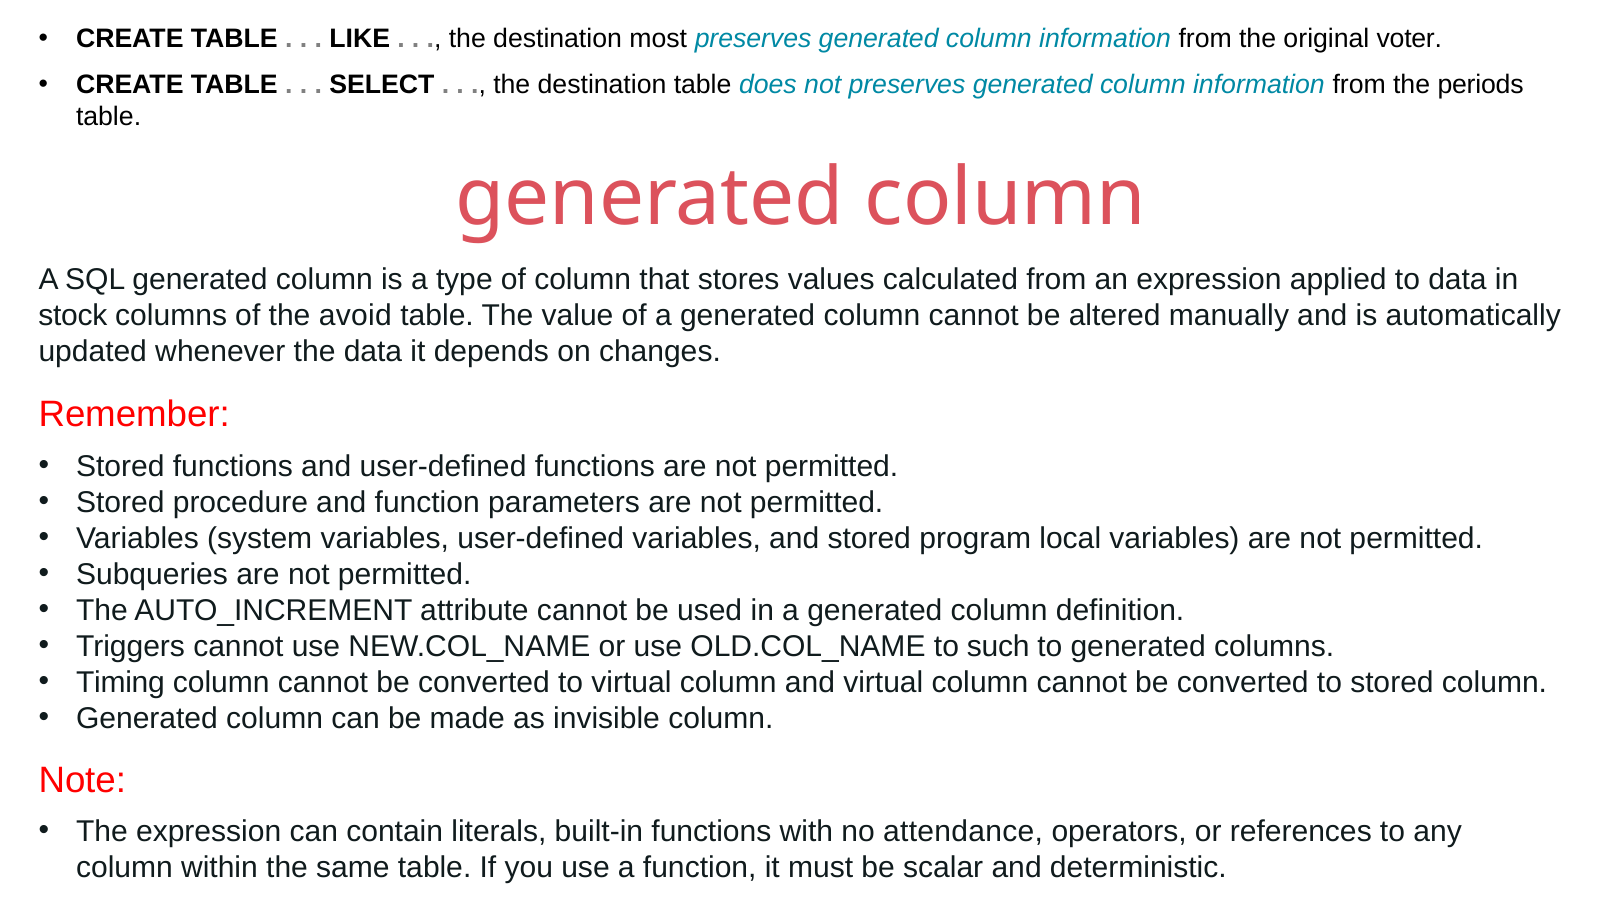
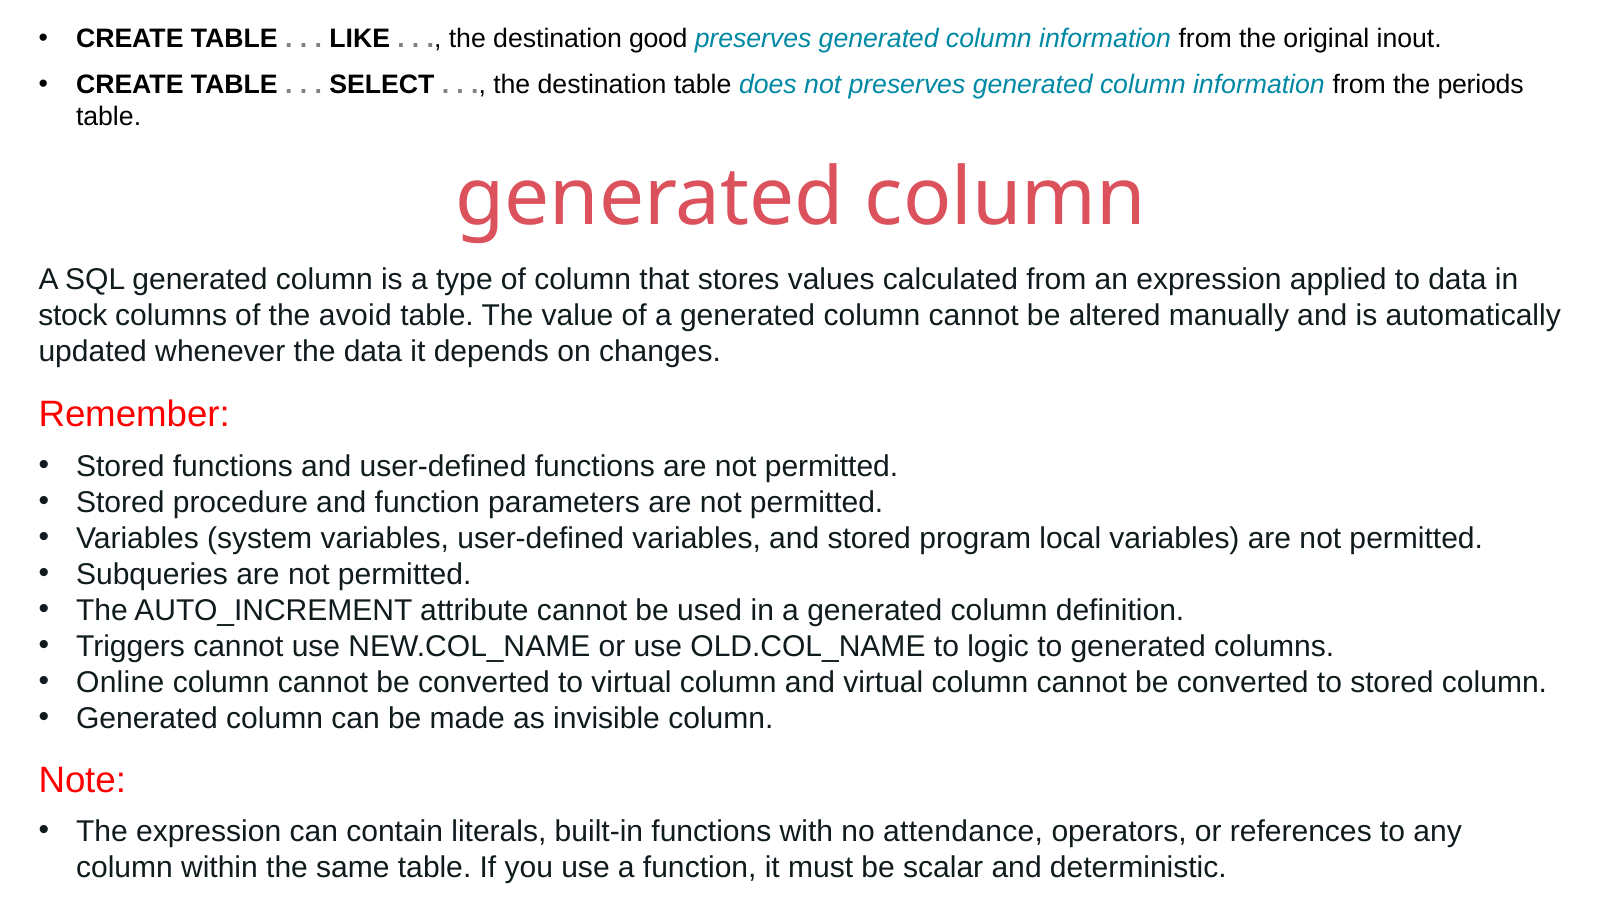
most: most -> good (658, 39)
voter: voter -> inout (1409, 39)
such: such -> logic (998, 647)
Timing: Timing -> Online (120, 683)
